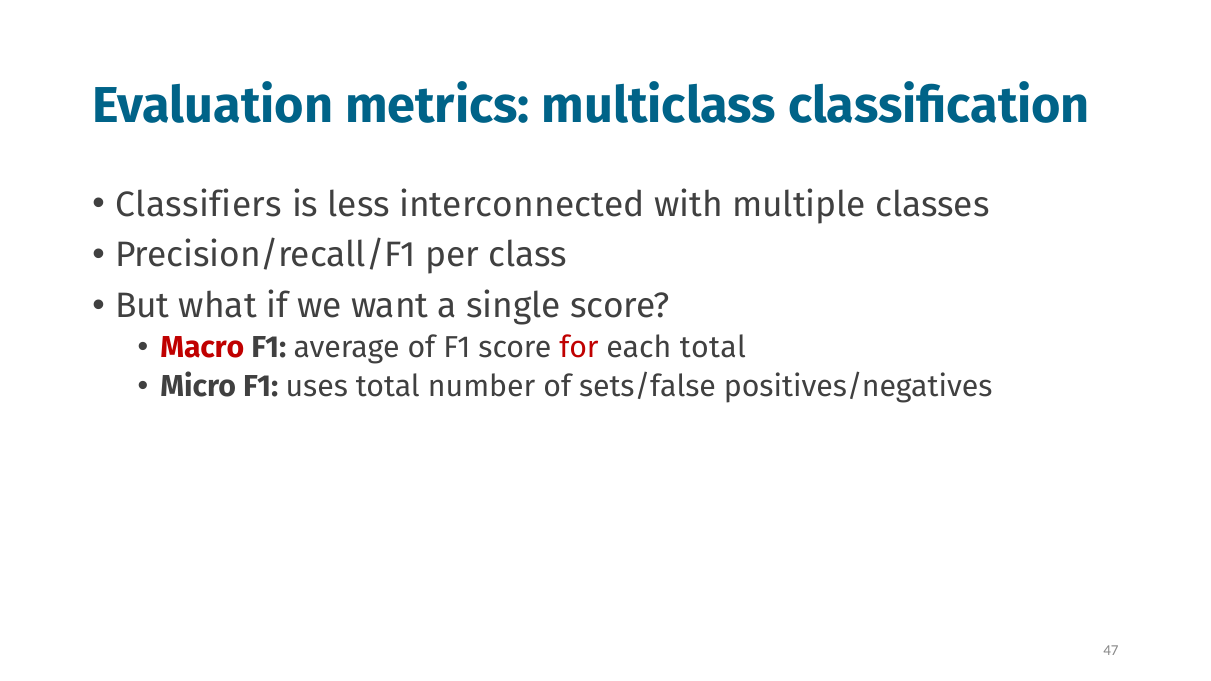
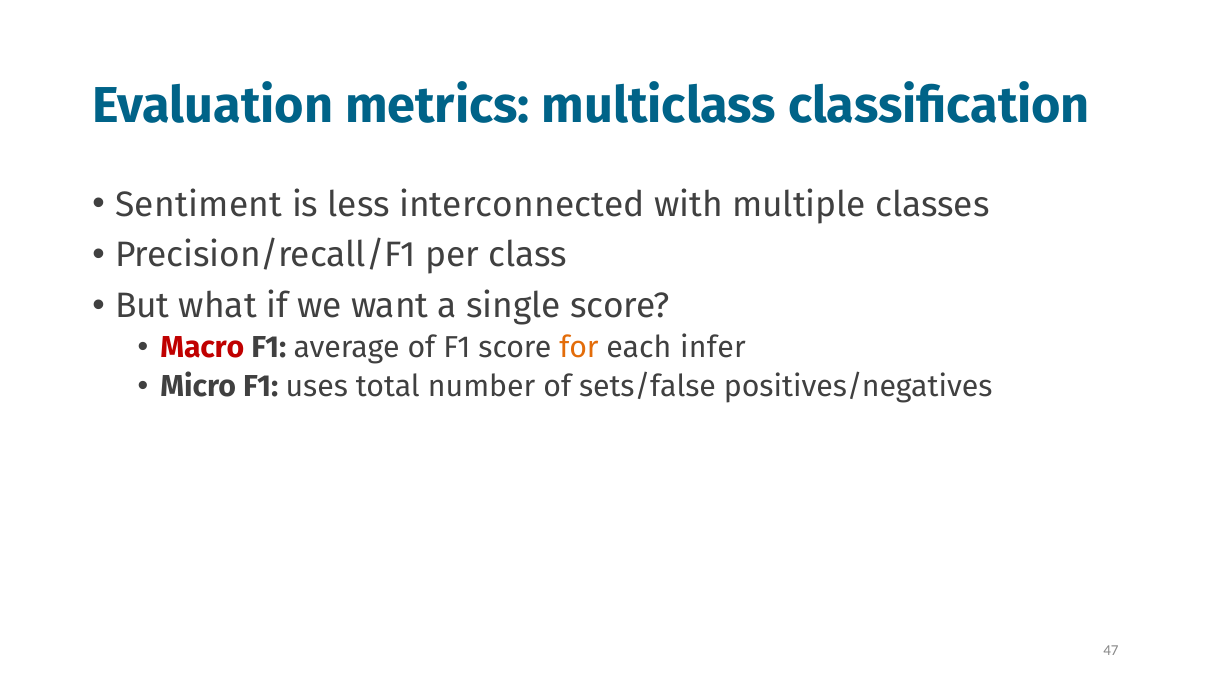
Classifiers: Classifiers -> Sentiment (199, 205)
for colour: red -> orange (579, 348)
each total: total -> infer (713, 348)
